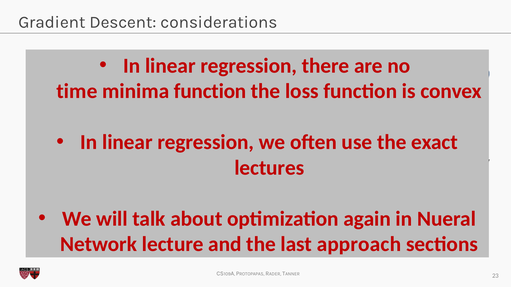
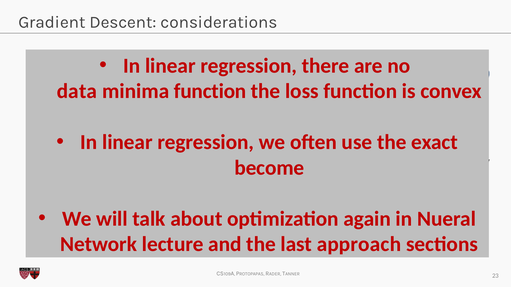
time: time -> data (77, 91)
lectures: lectures -> become (269, 168)
